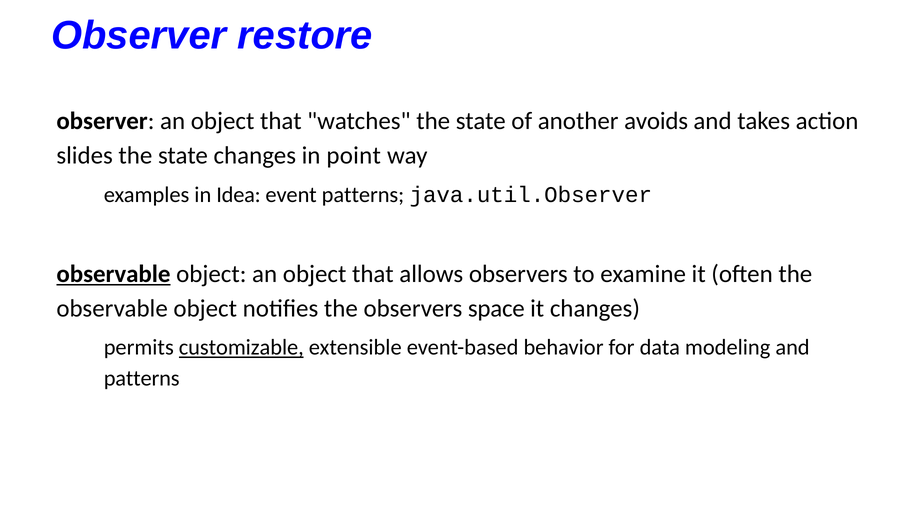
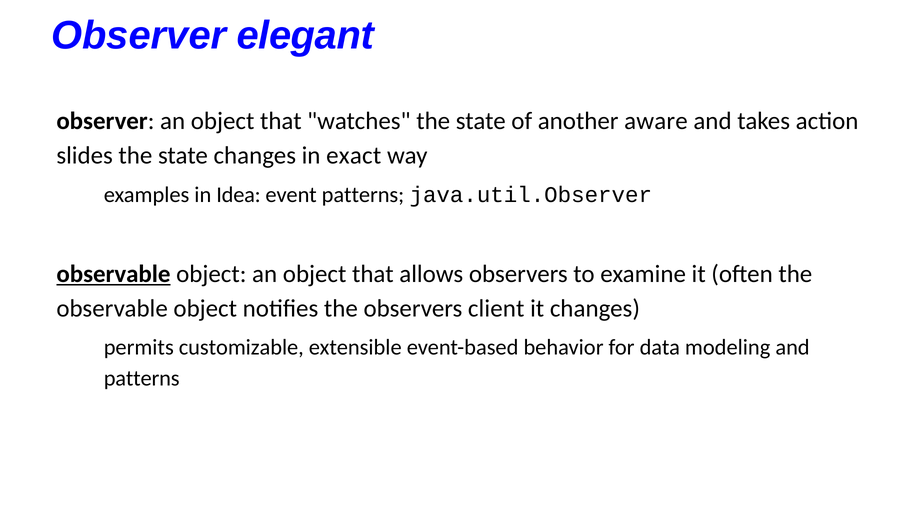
restore: restore -> elegant (305, 36)
avoids: avoids -> aware (656, 121)
point: point -> exact (354, 156)
space: space -> client (496, 308)
customizable underline: present -> none (241, 348)
